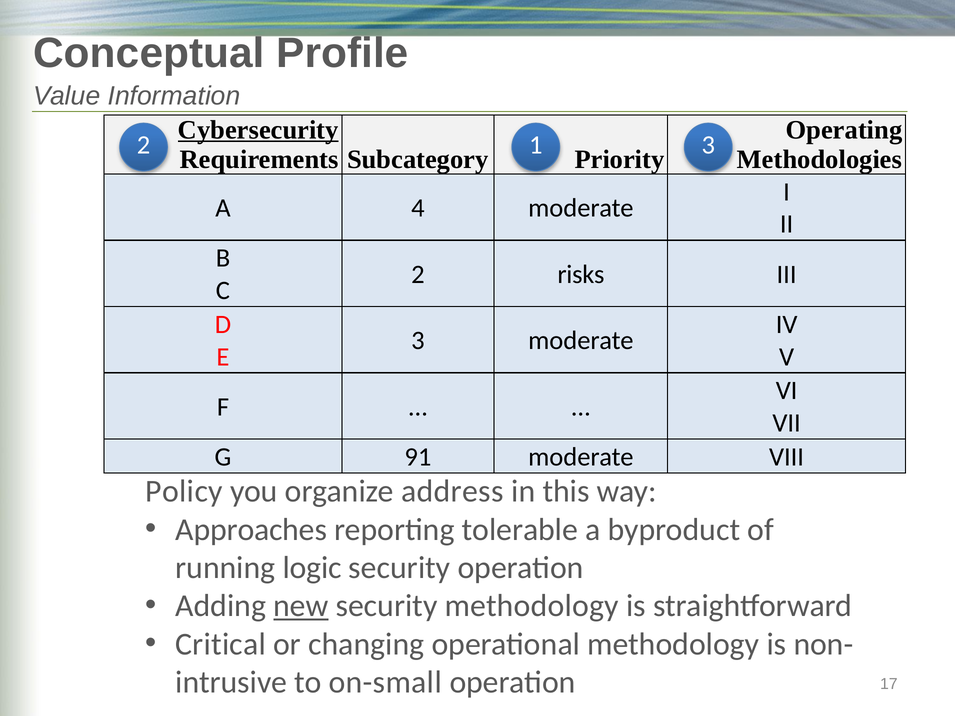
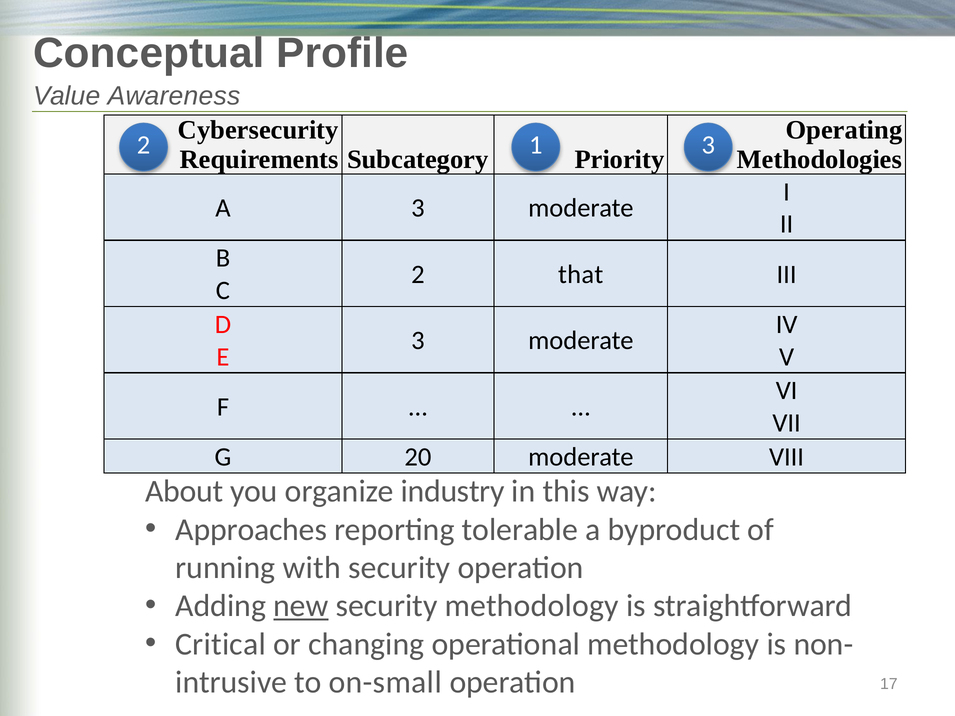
Information: Information -> Awareness (174, 96)
Cybersecurity underline: present -> none (258, 130)
A 4: 4 -> 3 (418, 208)
risks: risks -> that (581, 274)
91: 91 -> 20 (418, 457)
Policy: Policy -> About (184, 492)
address: address -> industry (453, 492)
logic: logic -> with (312, 568)
